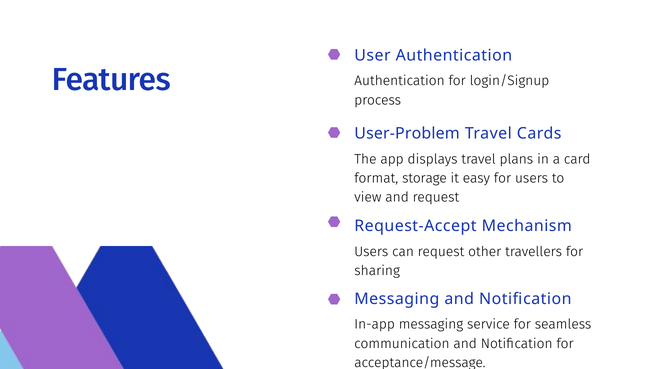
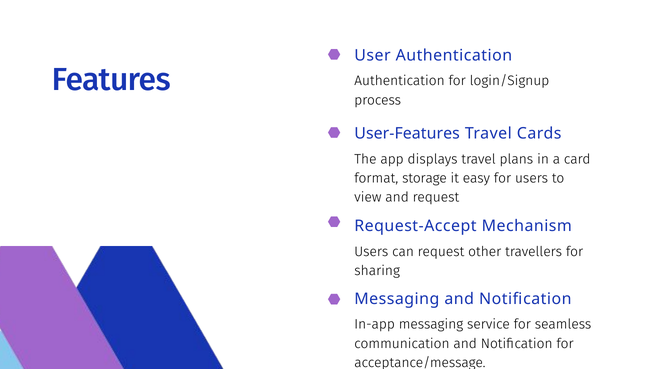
User-Problem: User-Problem -> User-Features (407, 133)
